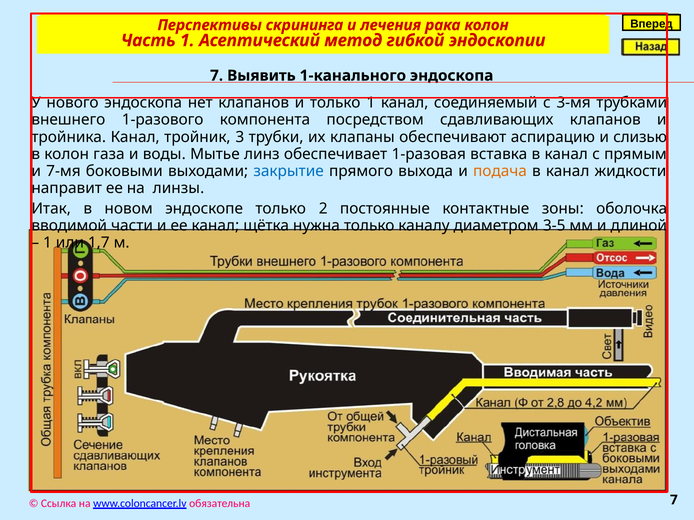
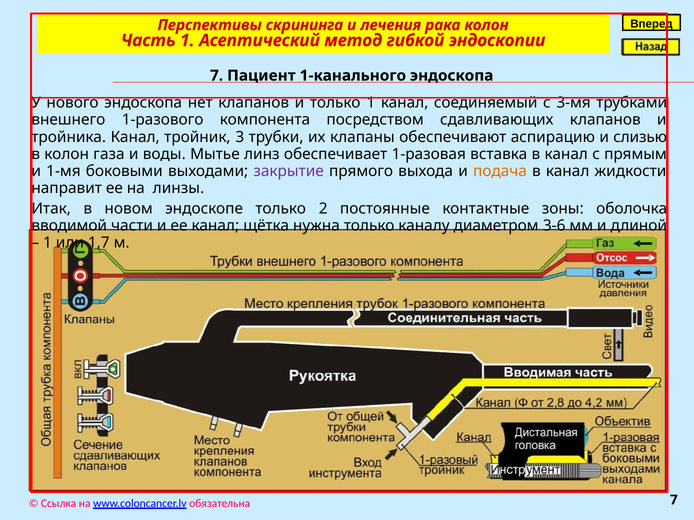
Выявить: Выявить -> Пациент (261, 76)
7-мя: 7-мя -> 1-мя (63, 171)
закрытие colour: blue -> purple (289, 171)
3-5: 3-5 -> 3-6 (554, 226)
